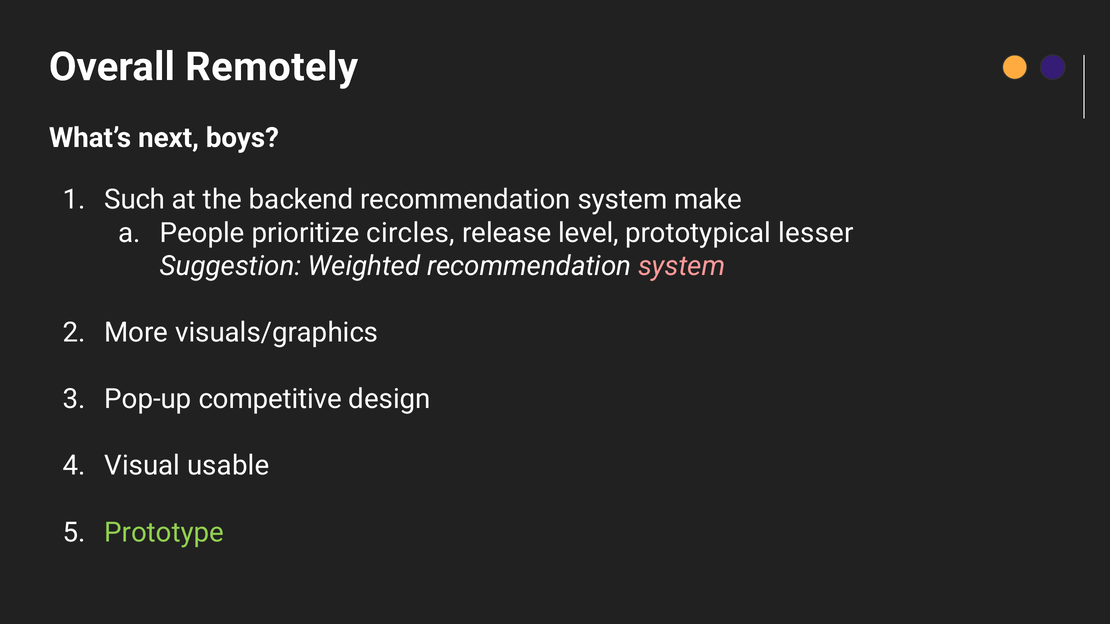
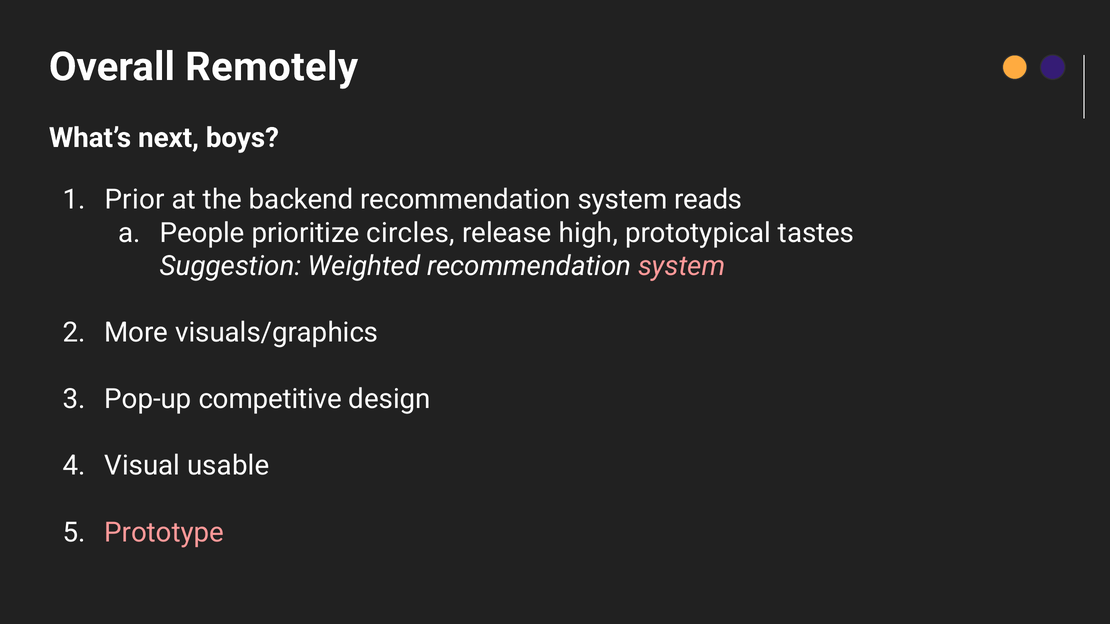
Such: Such -> Prior (135, 200)
make: make -> reads (708, 200)
level: level -> high (588, 233)
lesser: lesser -> tastes (816, 233)
Prototype colour: light green -> pink (164, 533)
